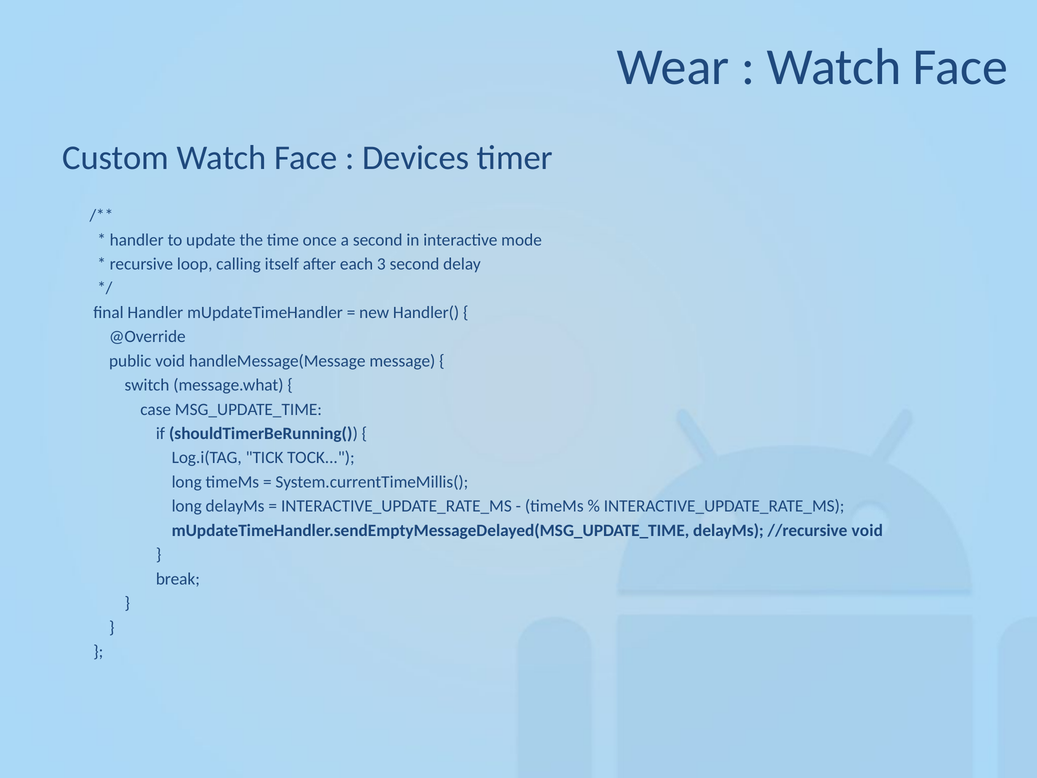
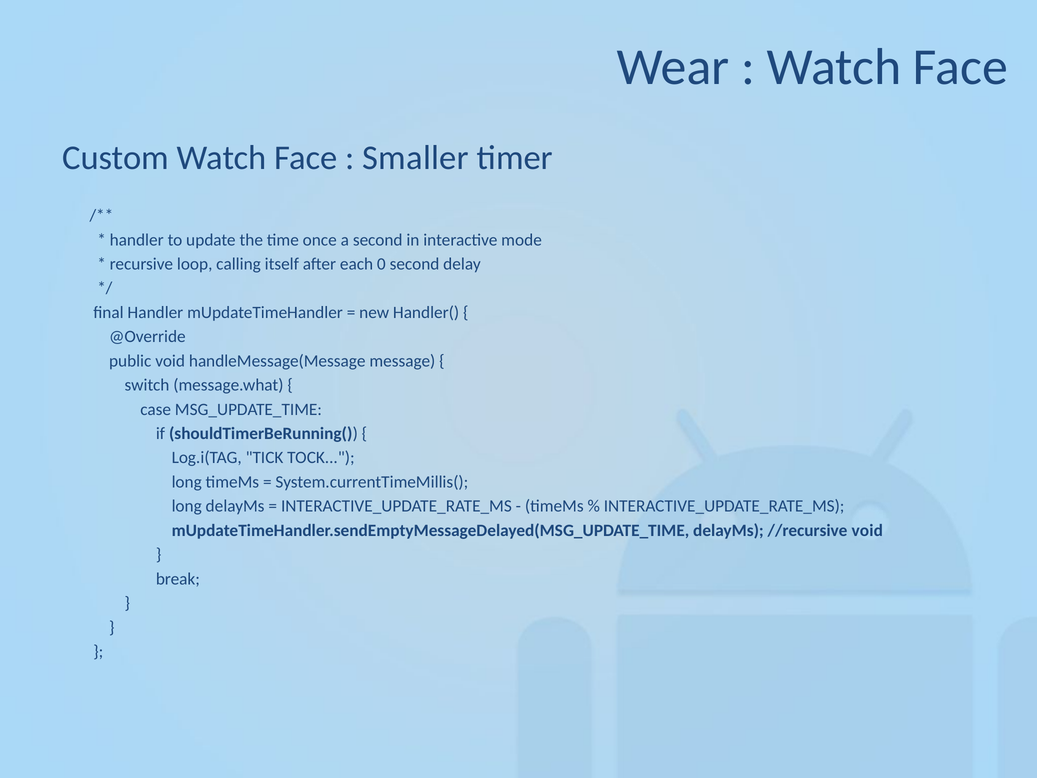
Devices: Devices -> Smaller (416, 158)
3: 3 -> 0 (381, 264)
